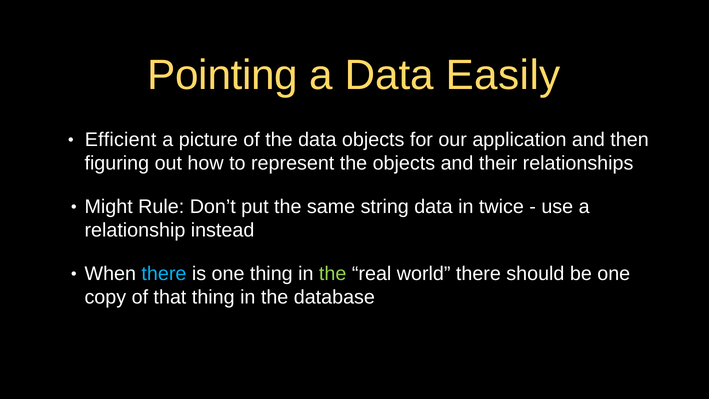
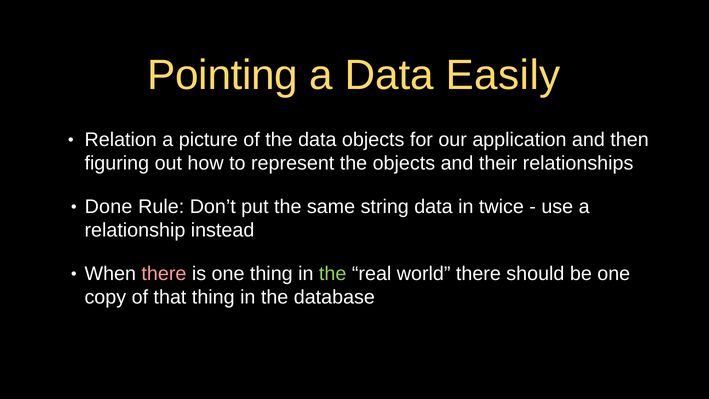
Efficient: Efficient -> Relation (121, 140)
Might: Might -> Done (109, 207)
there colour: light blue -> pink (164, 274)
